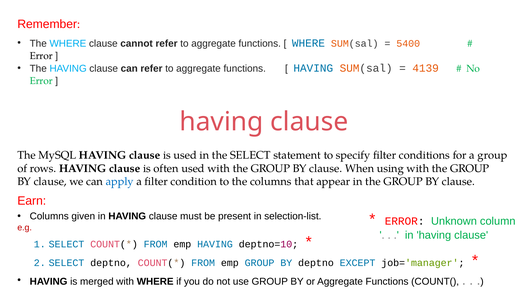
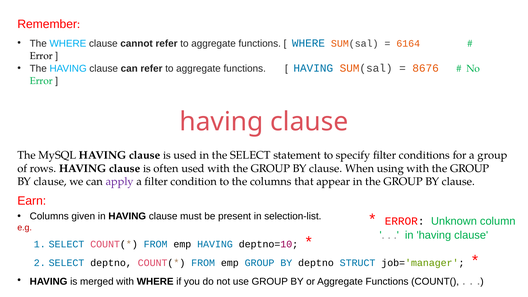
5400: 5400 -> 6164 (408, 44)
4139: 4139 -> 8676 (426, 68)
apply colour: blue -> purple (120, 182)
EXCEPT: EXCEPT -> STRUCT (358, 263)
